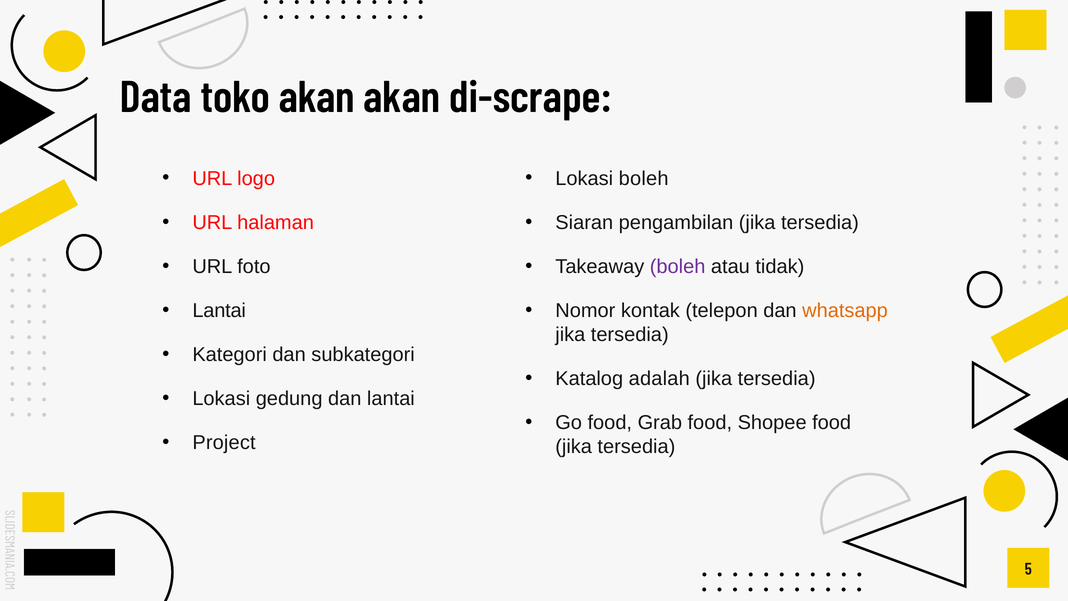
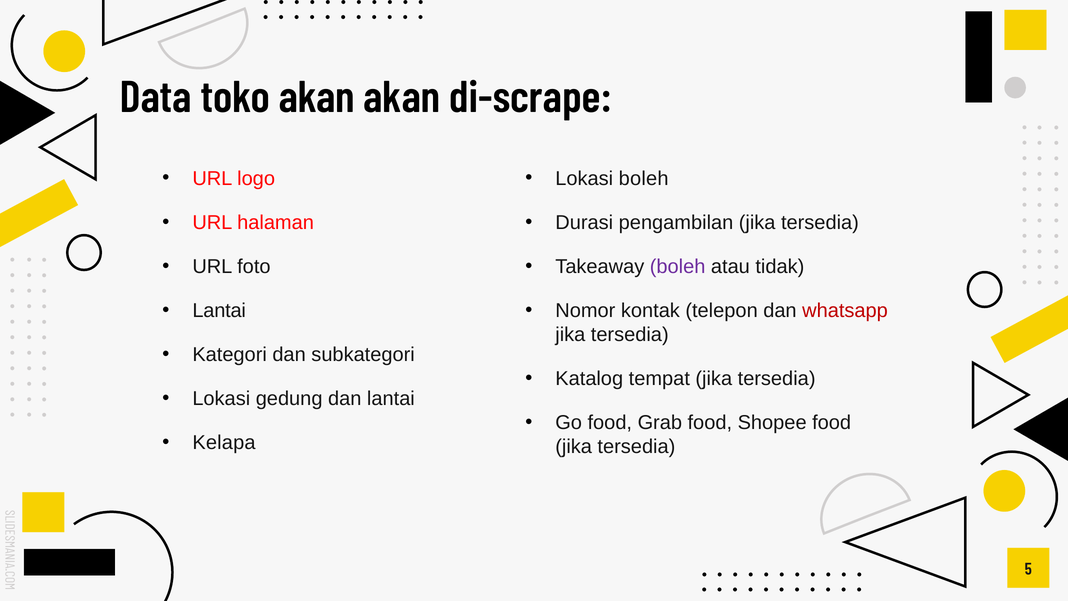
Siaran: Siaran -> Durasi (584, 222)
whatsapp colour: orange -> red (845, 311)
adalah: adalah -> tempat (659, 379)
Project: Project -> Kelapa (224, 443)
